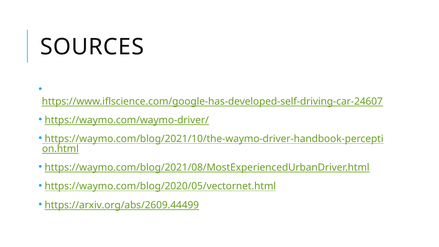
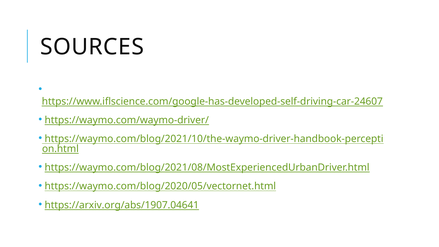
https://arxiv.org/abs/2609.44499: https://arxiv.org/abs/2609.44499 -> https://arxiv.org/abs/1907.04641 (122, 205)
